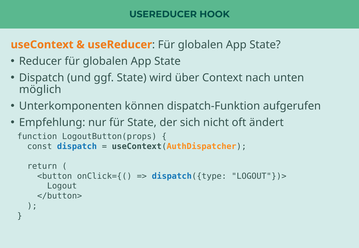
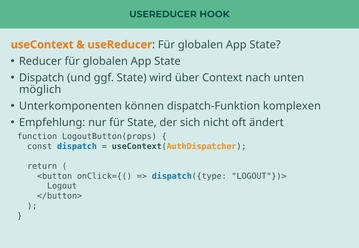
aufgerufen: aufgerufen -> komplexen (292, 106)
